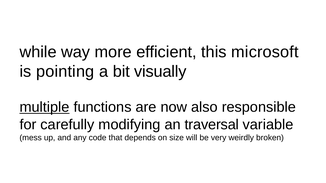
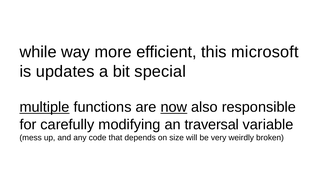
pointing: pointing -> updates (65, 72)
visually: visually -> special (160, 72)
now underline: none -> present (174, 107)
